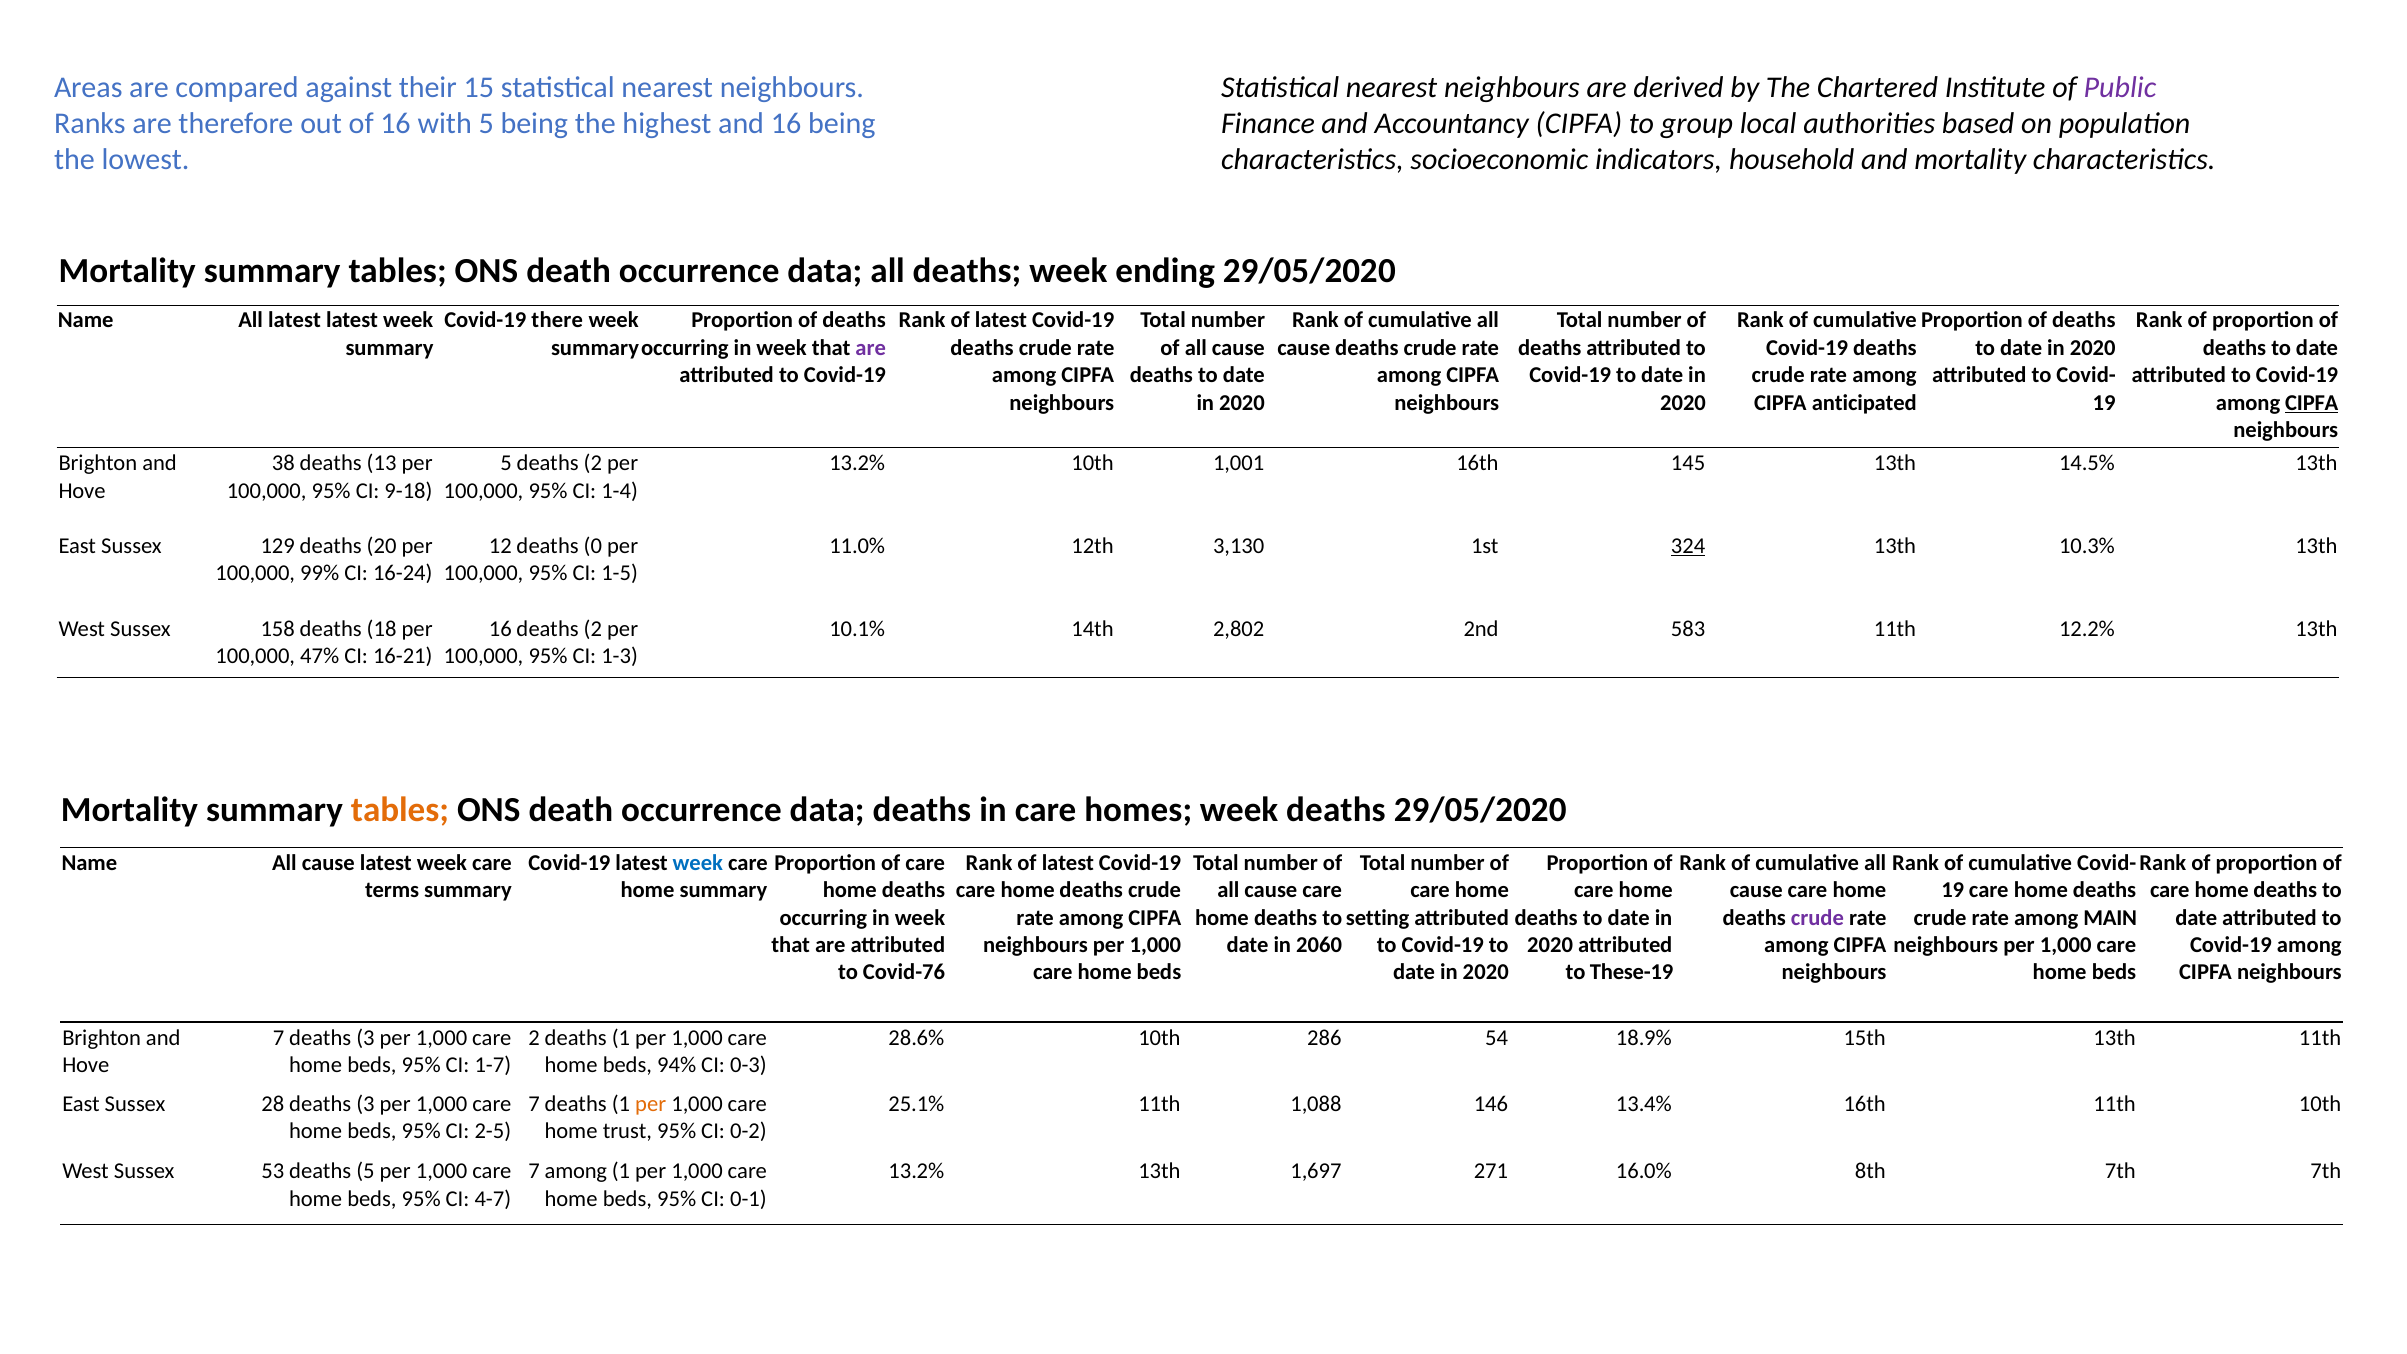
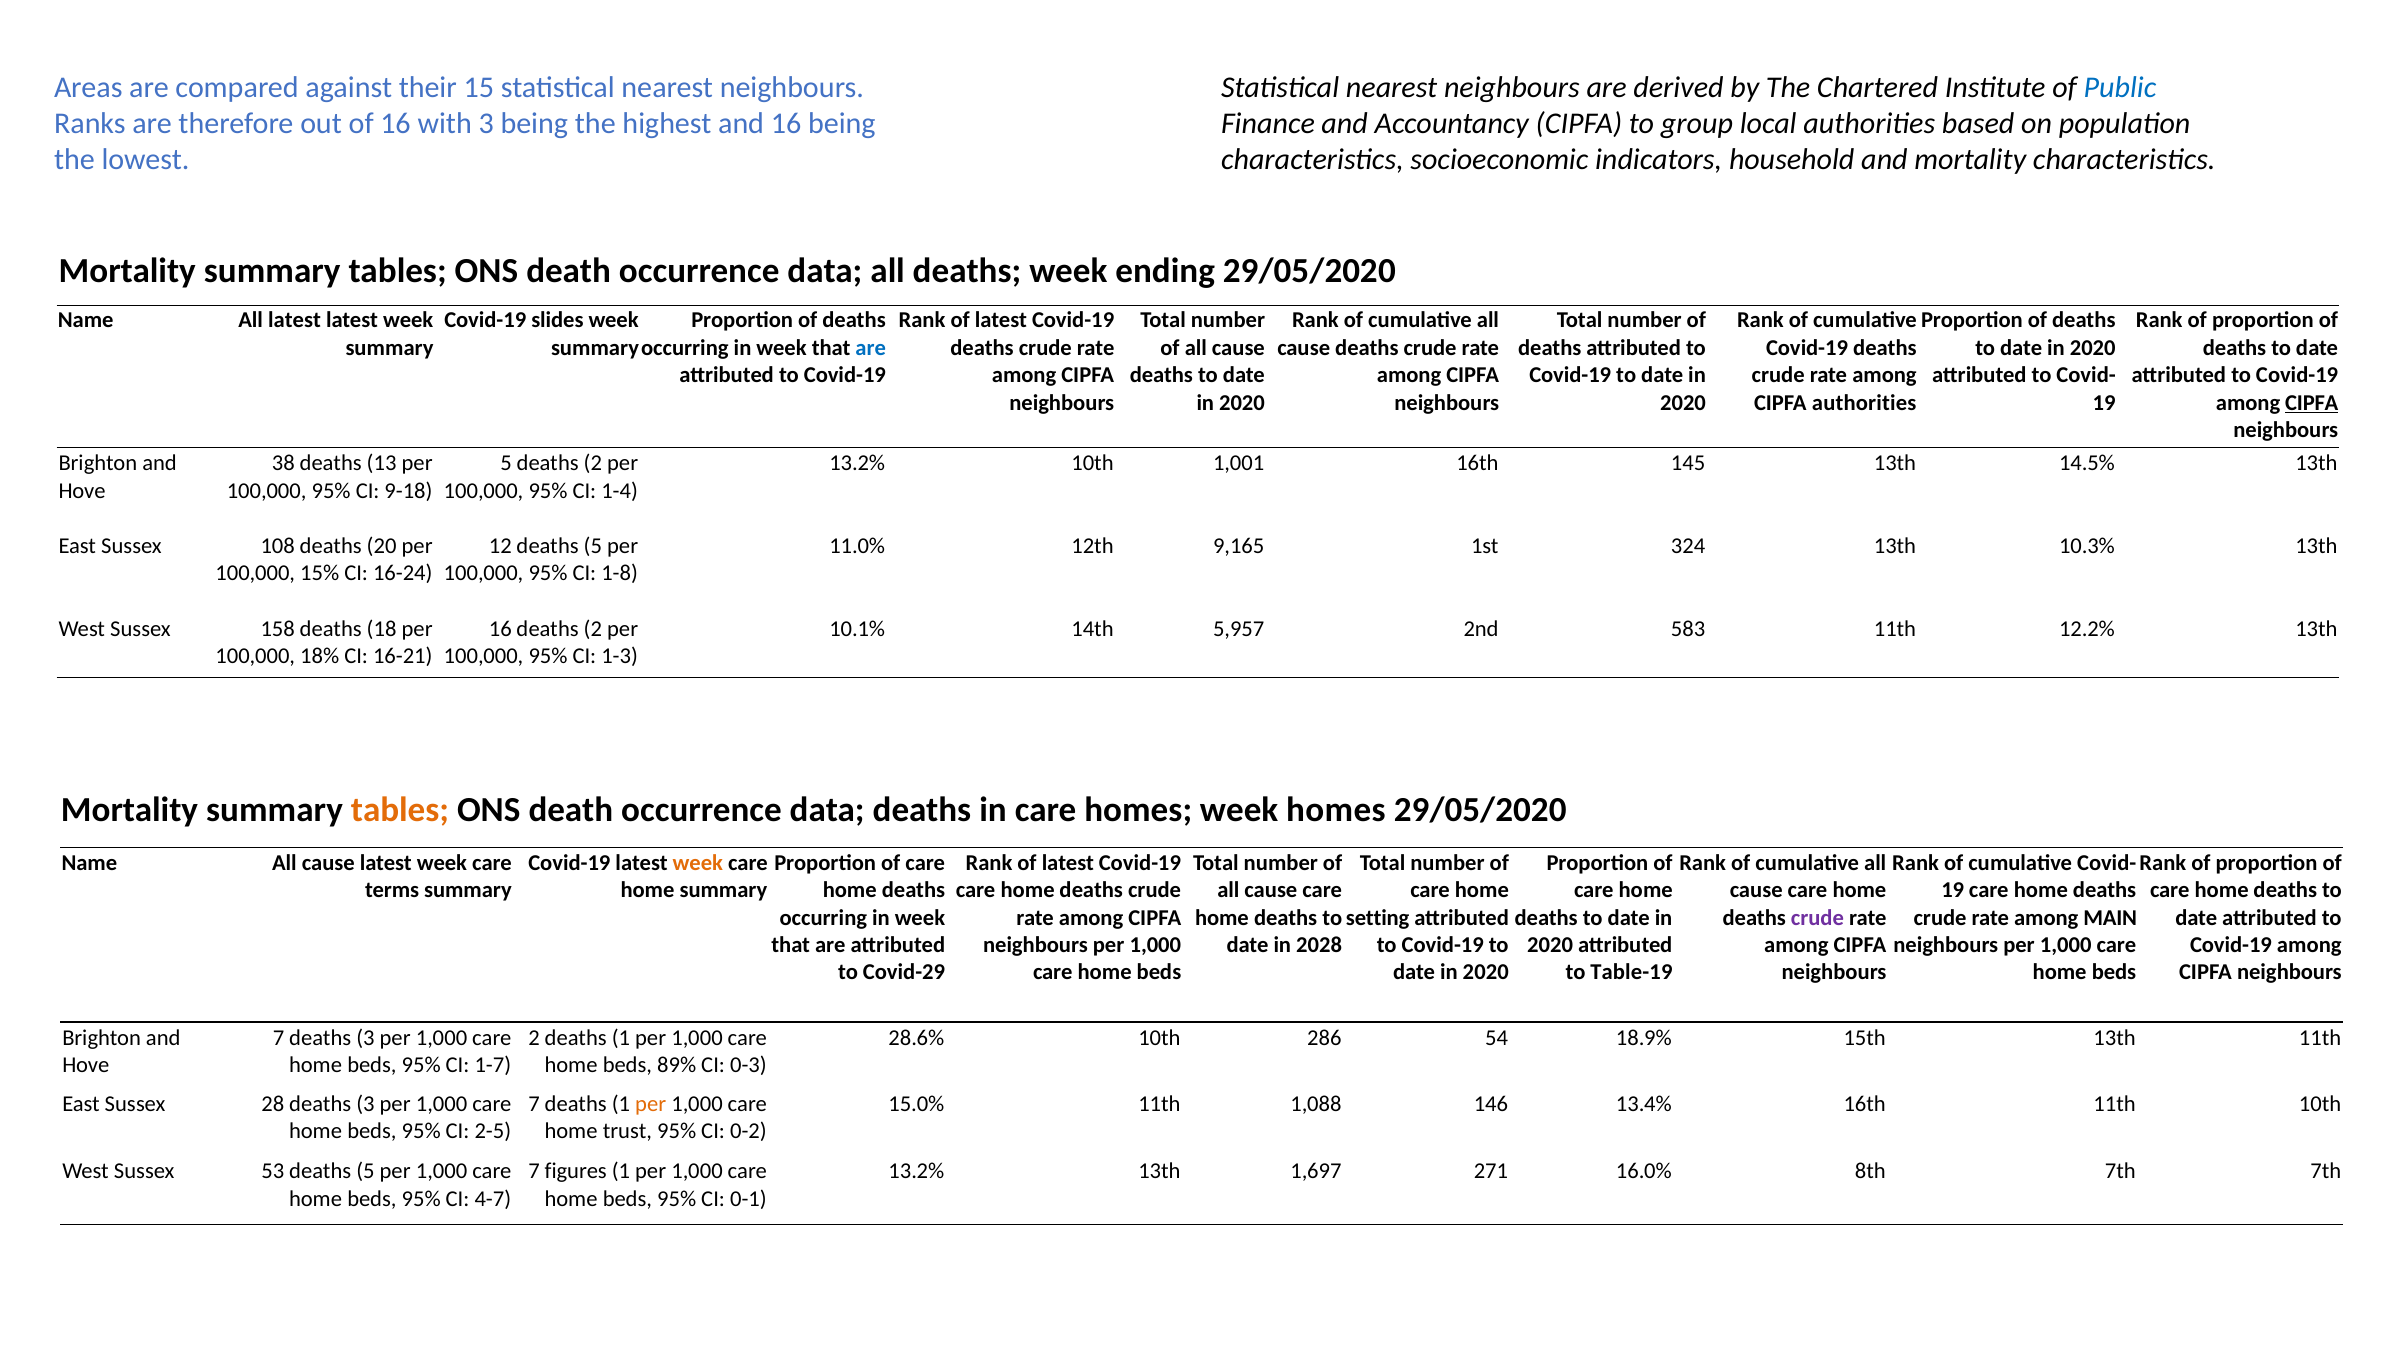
Public colour: purple -> blue (2120, 88)
with 5: 5 -> 3 (486, 124)
there: there -> slides (557, 320)
are colour: purple -> blue (871, 348)
CIPFA anticipated: anticipated -> authorities (1864, 403)
129: 129 -> 108 (278, 546)
12 deaths 0: 0 -> 5 (593, 546)
3,130: 3,130 -> 9,165 (1239, 546)
324 underline: present -> none (1688, 546)
99%: 99% -> 15% (320, 573)
1-5: 1-5 -> 1-8 (620, 573)
2,802: 2,802 -> 5,957 (1239, 629)
47%: 47% -> 18% (320, 656)
week deaths: deaths -> homes (1336, 810)
week colour: blue -> orange (698, 863)
2060: 2060 -> 2028 (1319, 945)
Covid-76: Covid-76 -> Covid-29 (904, 972)
These-19: These-19 -> Table-19 (1631, 972)
94%: 94% -> 89% (677, 1065)
25.1%: 25.1% -> 15.0% (916, 1104)
7 among: among -> figures (576, 1171)
